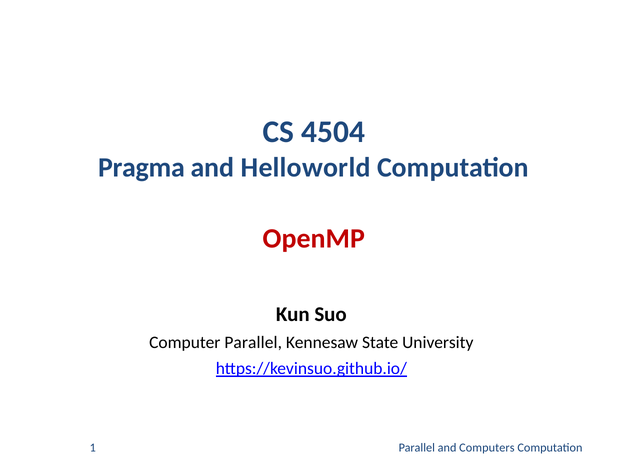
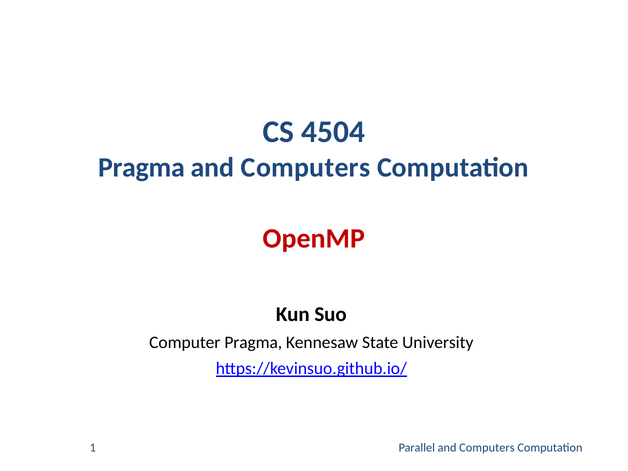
Helloworld: Helloworld -> Computers (306, 167)
Computer Parallel: Parallel -> Pragma (253, 342)
